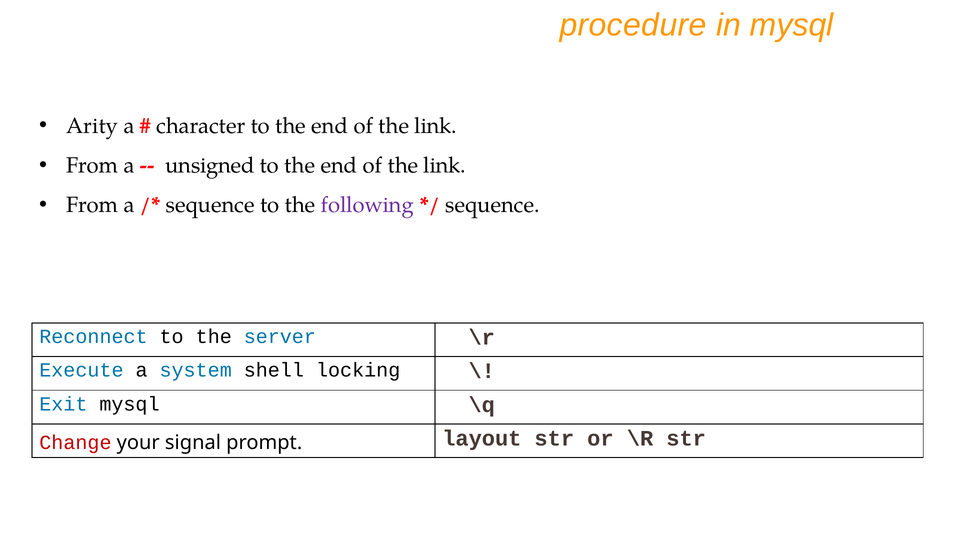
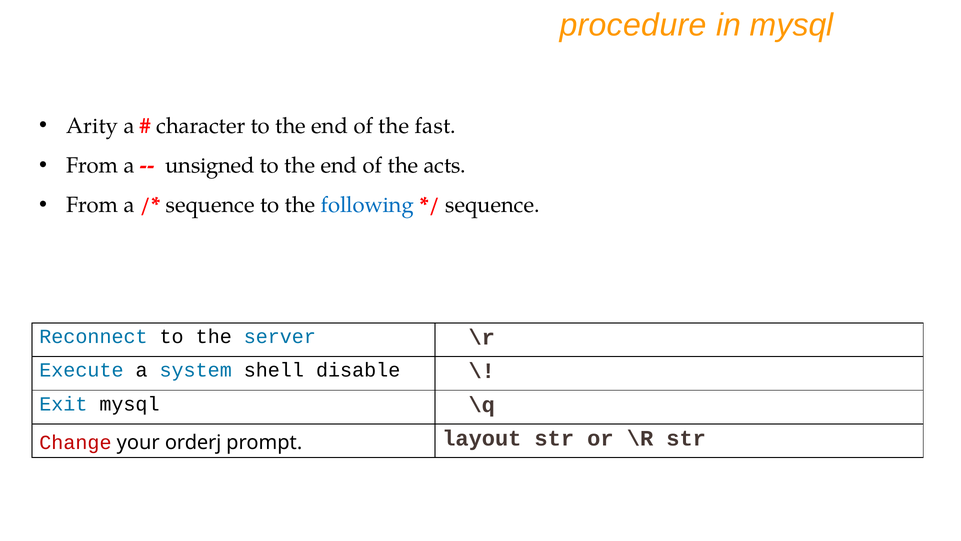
link: link -> fast (435, 126)
link: link -> acts (445, 165)
following colour: purple -> blue (367, 205)
locking: locking -> disable (358, 370)
signal: signal -> orderj (193, 442)
